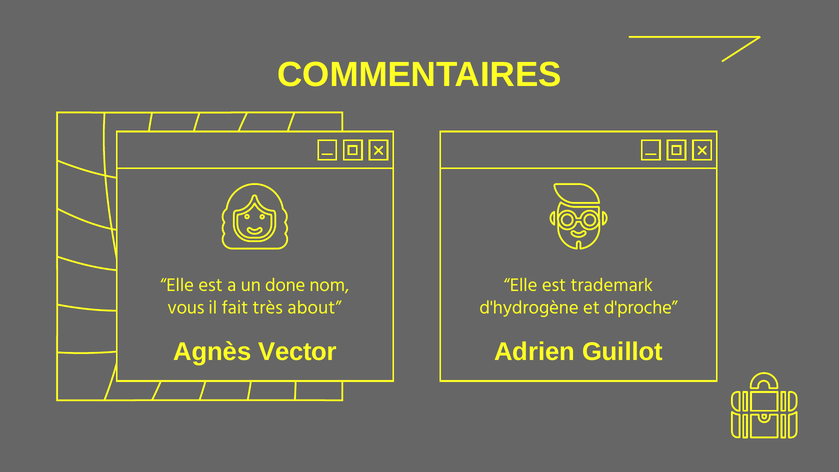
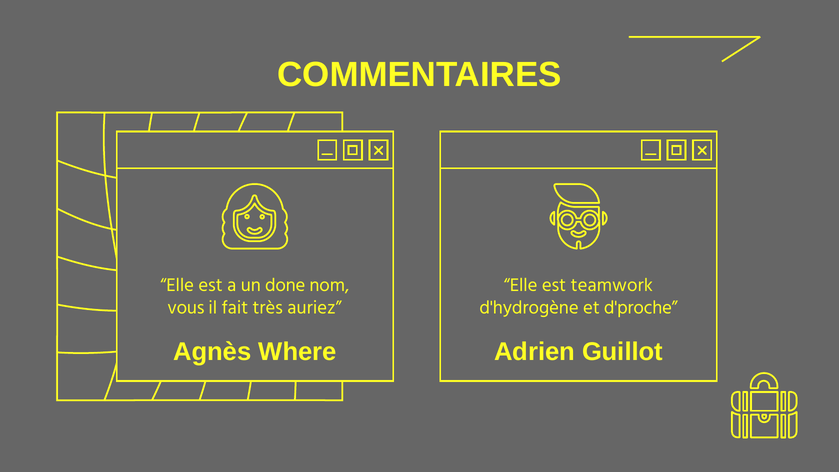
trademark: trademark -> teamwork (612, 285)
about: about -> auriez (315, 307)
Vector: Vector -> Where (297, 352)
